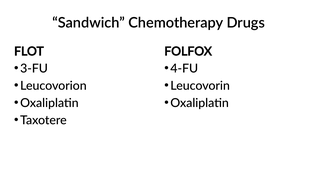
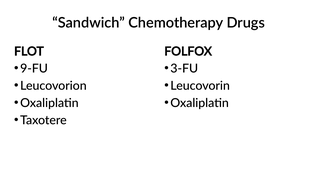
3-FU: 3-FU -> 9-FU (34, 69)
4-FU: 4-FU -> 3-FU (184, 69)
